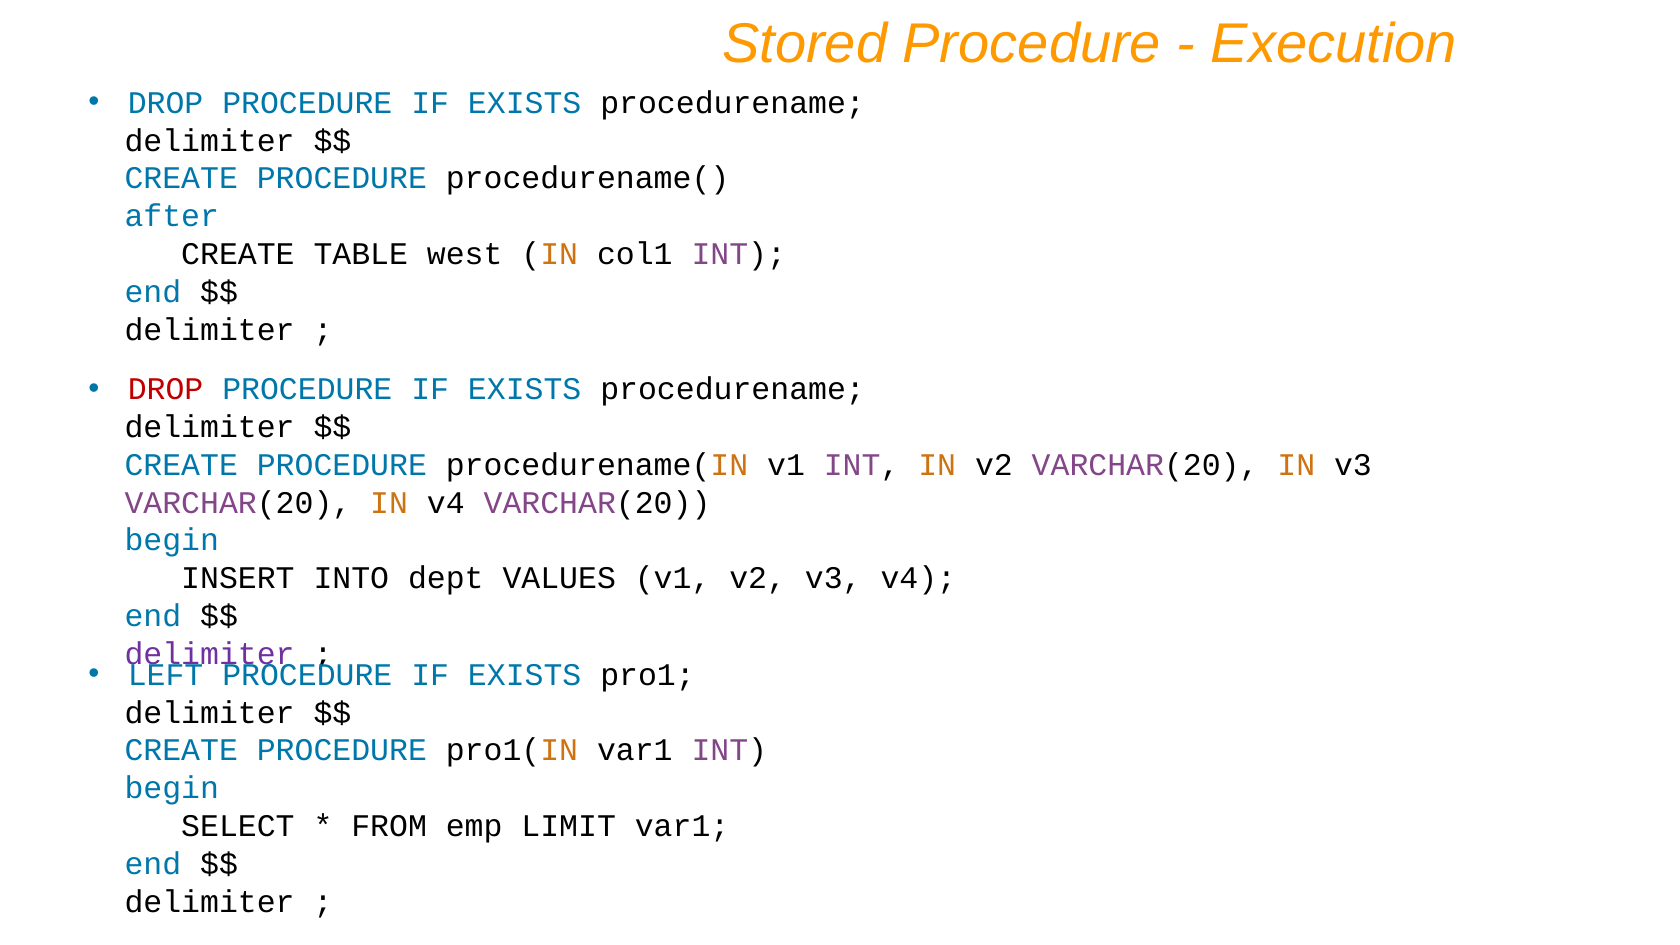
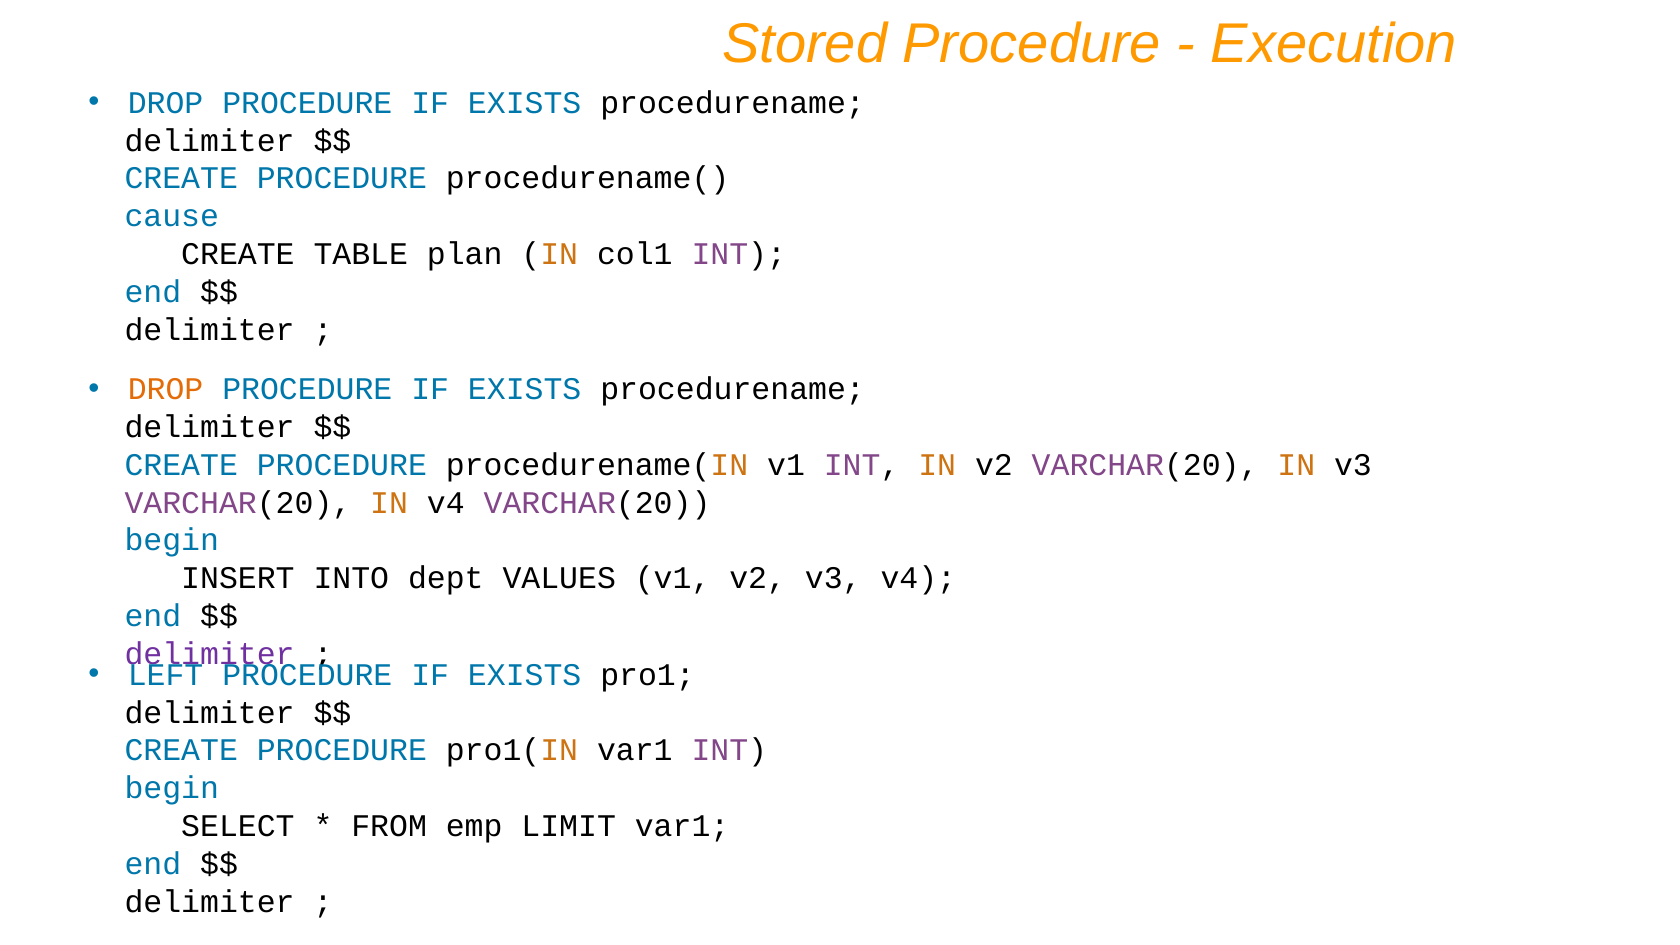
after: after -> cause (172, 216)
west: west -> plan (465, 254)
DROP colour: red -> orange (166, 389)
